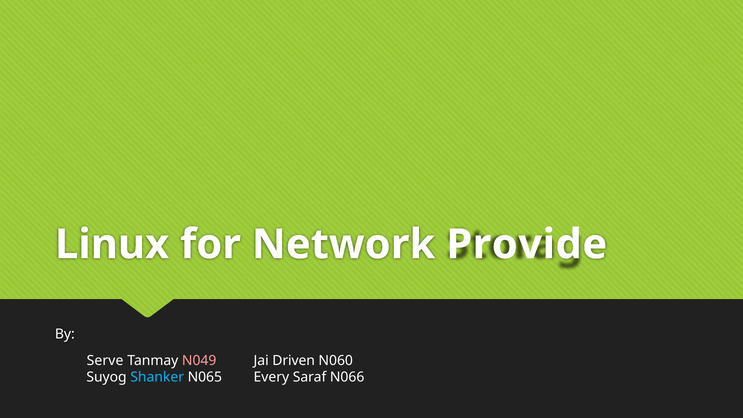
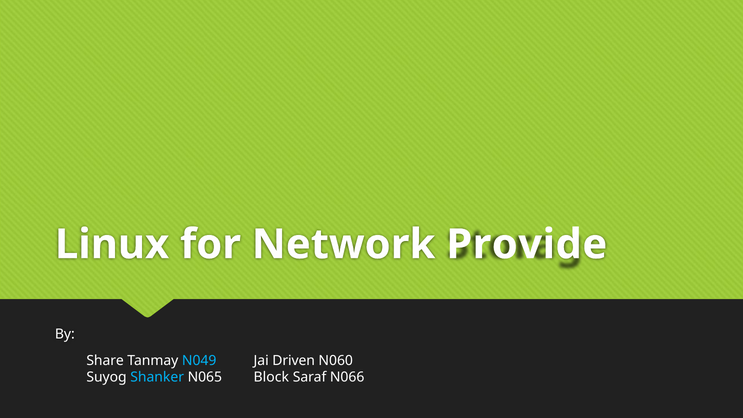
Serve: Serve -> Share (105, 360)
N049 colour: pink -> light blue (199, 360)
Every: Every -> Block (271, 377)
